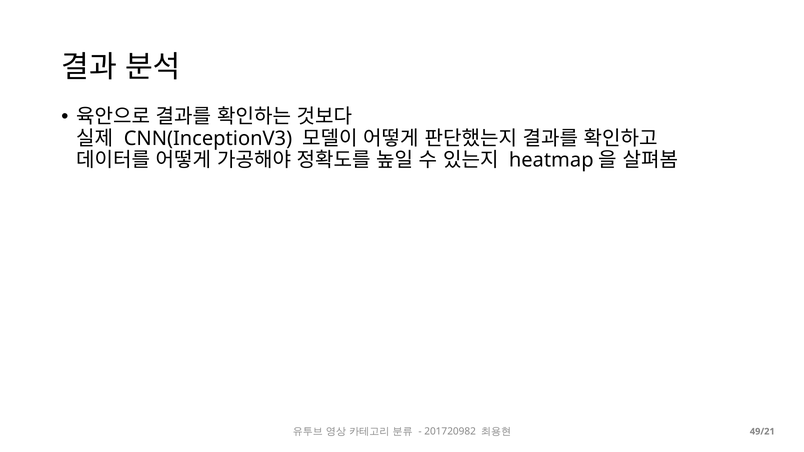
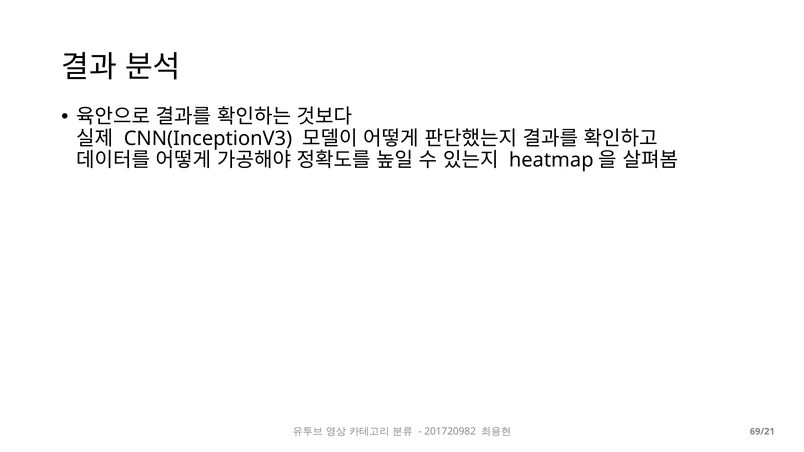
49/21: 49/21 -> 69/21 (762, 432)
